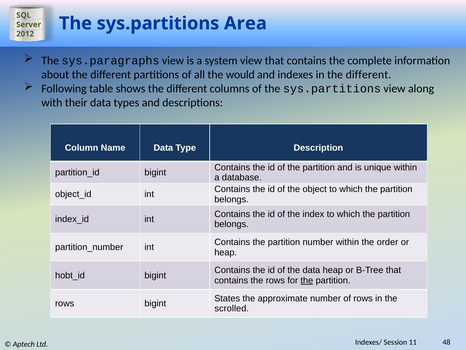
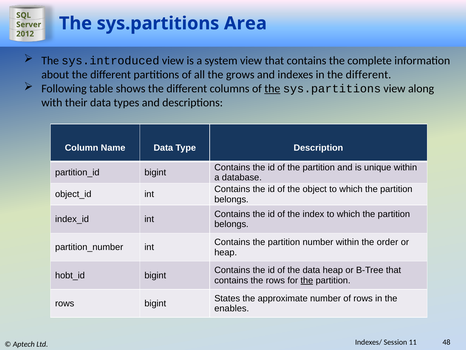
sys.paragraphs: sys.paragraphs -> sys.introduced (111, 61)
would: would -> grows (240, 75)
the underline: none -> present (272, 89)
scrolled: scrolled -> enables (232, 308)
